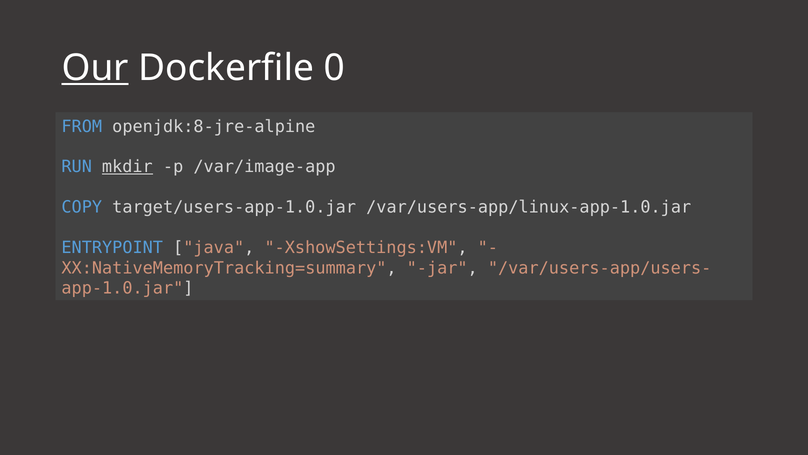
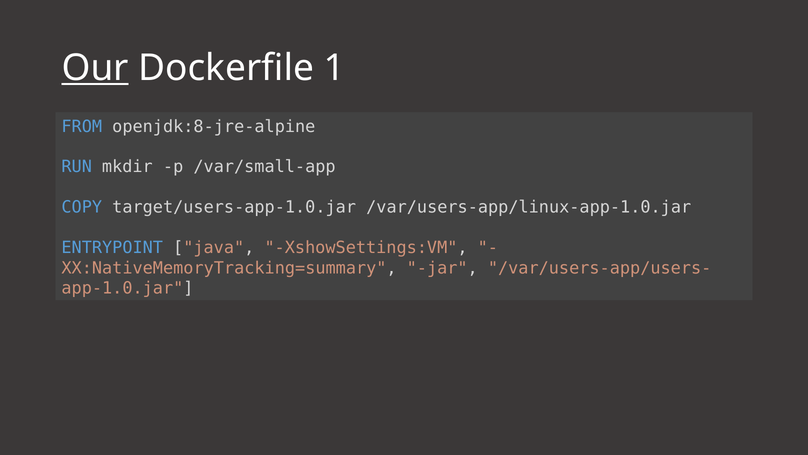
0: 0 -> 1 (334, 68)
mkdir underline: present -> none (127, 167)
/var/image-app: /var/image-app -> /var/small-app (265, 167)
